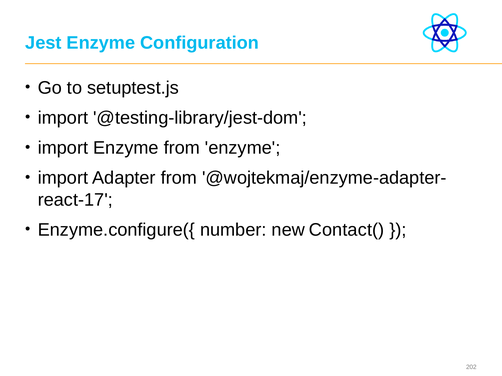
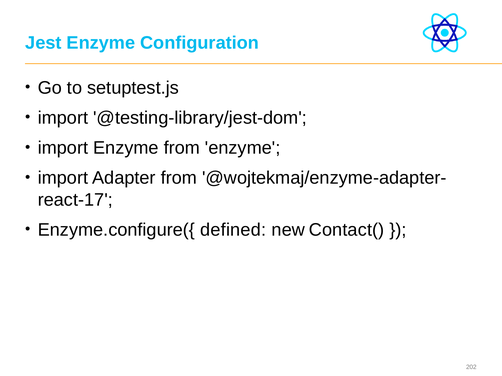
number: number -> defined (233, 230)
